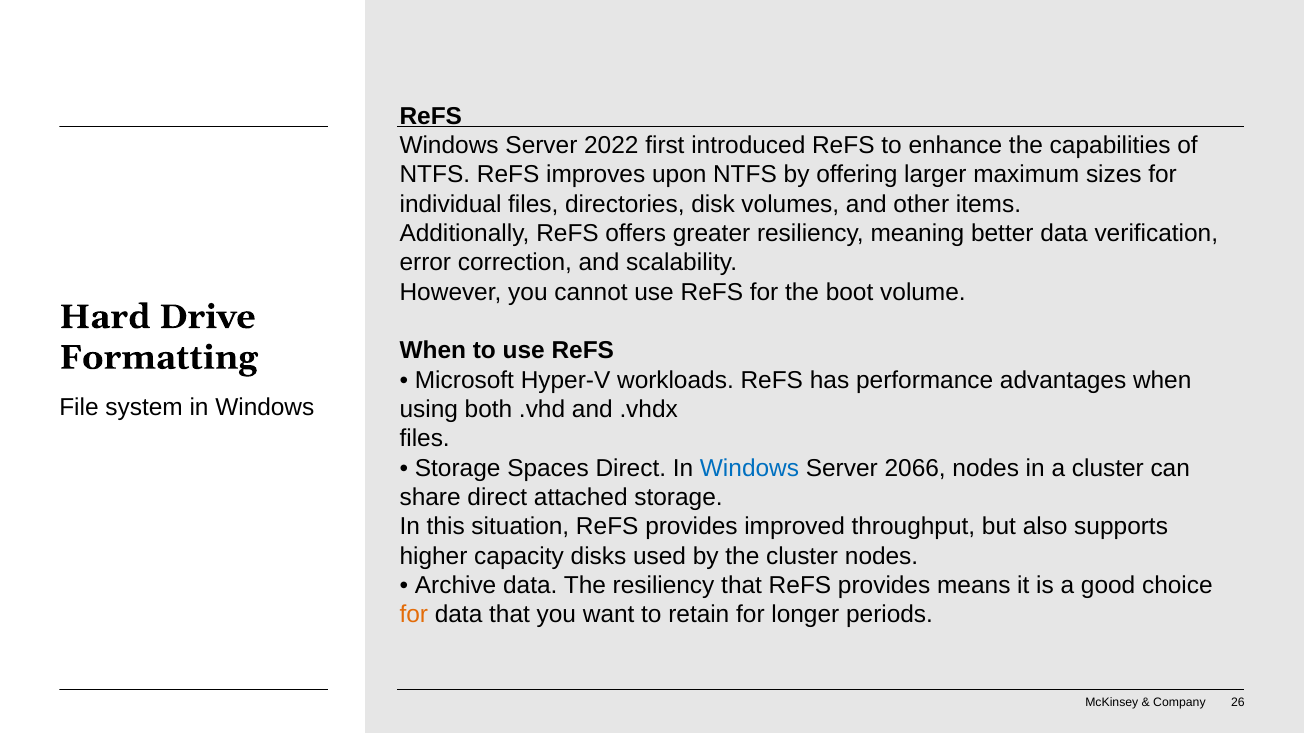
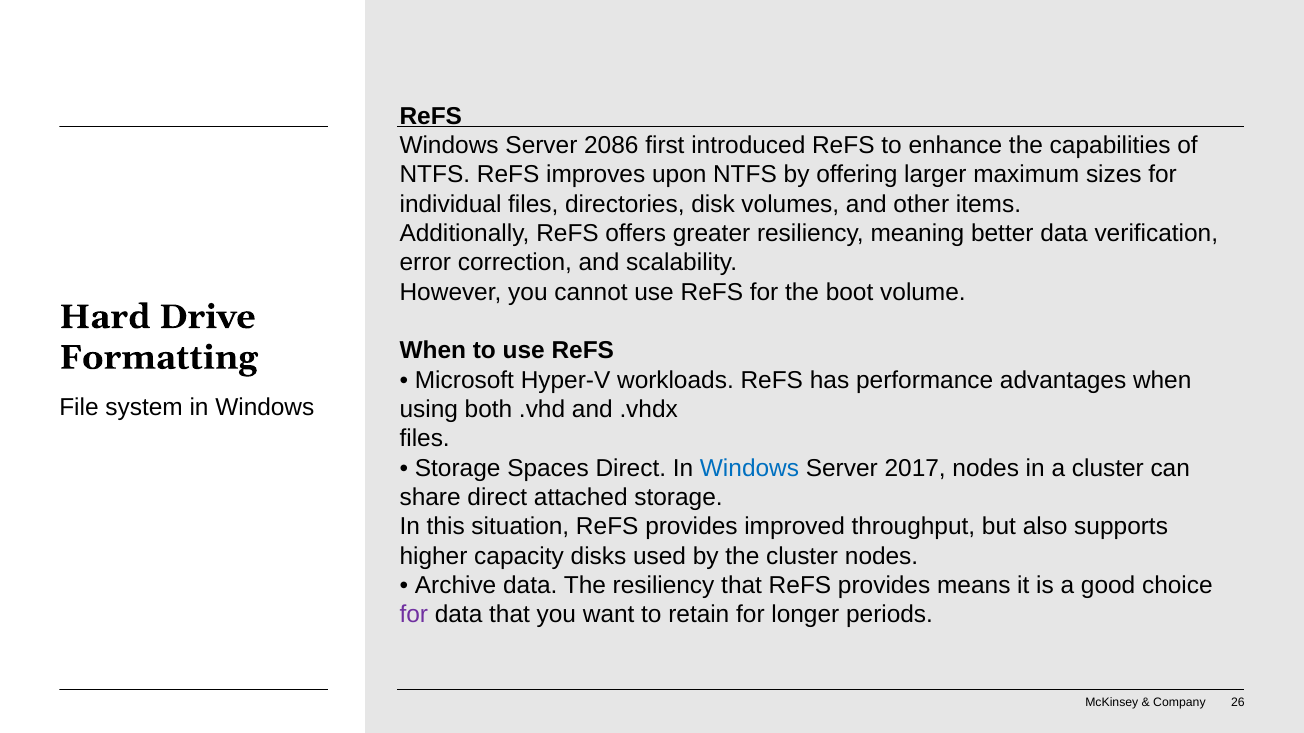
2022: 2022 -> 2086 (611, 146)
2066: 2066 -> 2017 (915, 468)
for colour: orange -> purple (414, 615)
